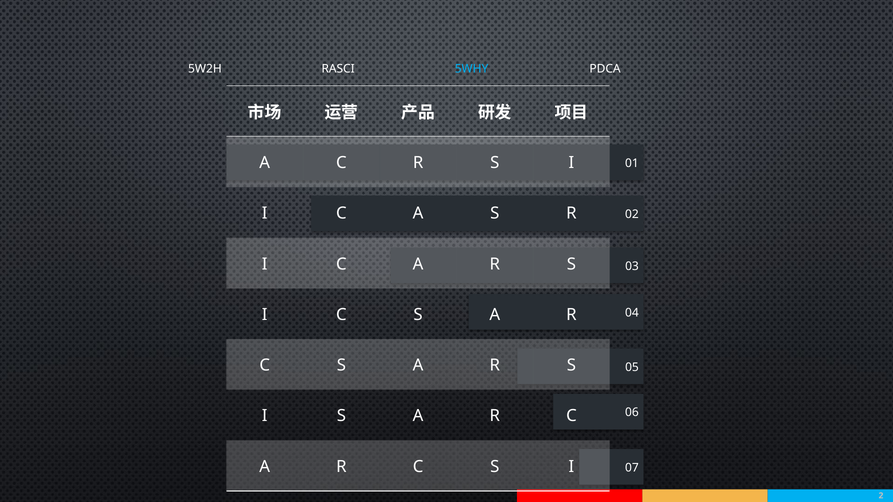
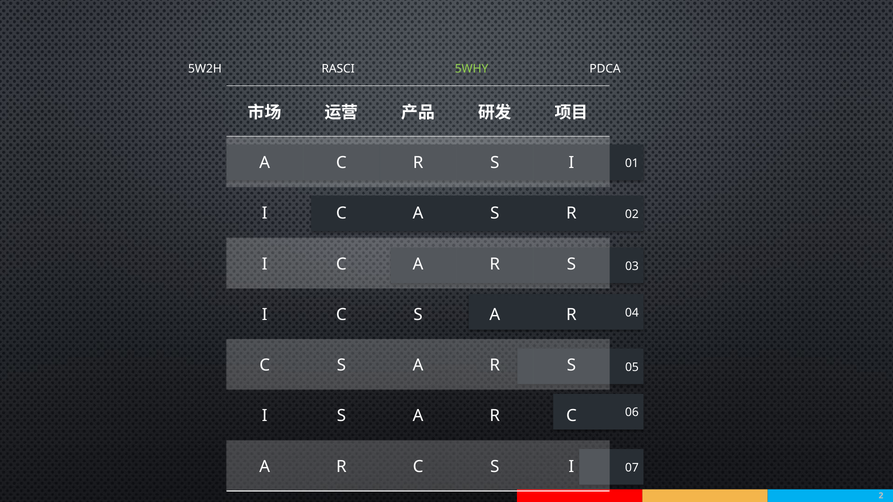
5WHY colour: light blue -> light green (472, 69)
